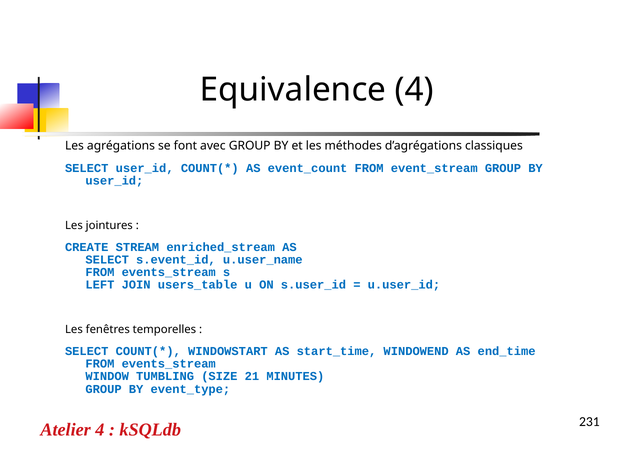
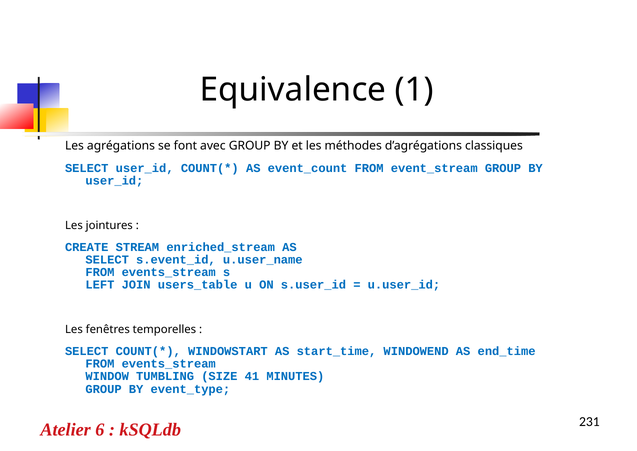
Equivalence 4: 4 -> 1 (414, 90)
21: 21 -> 41 (252, 376)
Atelier 4: 4 -> 6 (100, 429)
